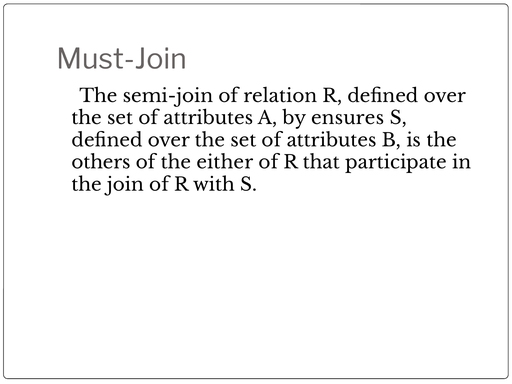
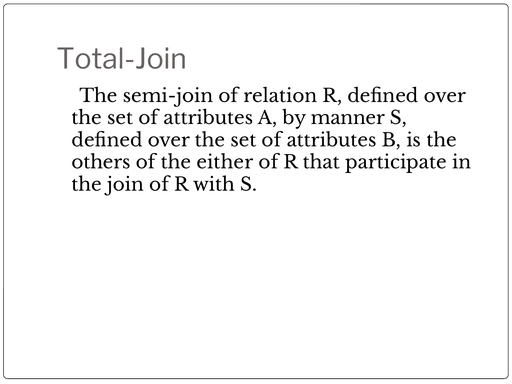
Must-Join: Must-Join -> Total-Join (122, 59)
ensures: ensures -> manner (348, 118)
